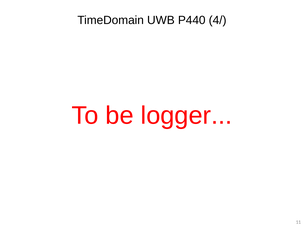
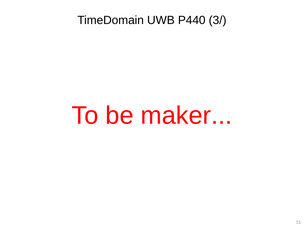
4/: 4/ -> 3/ (218, 20)
logger: logger -> maker (186, 116)
